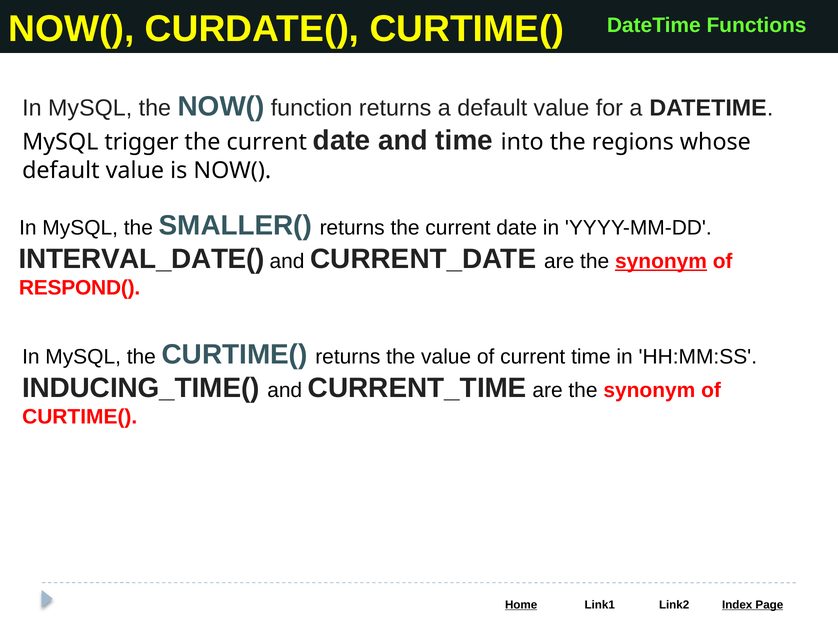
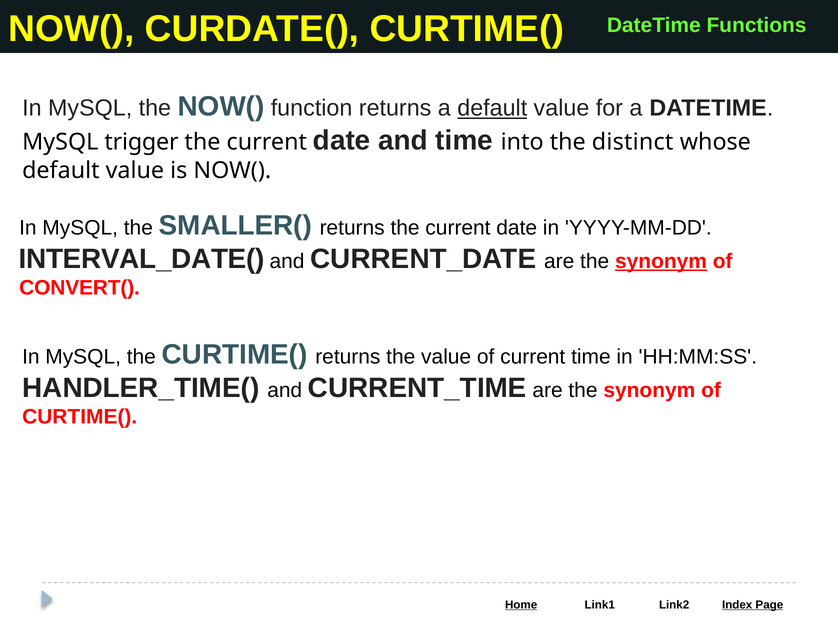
default underline: none -> present (492, 108)
regions: regions -> distinct (633, 142)
RESPOND(: RESPOND( -> CONVERT( (80, 288)
INDUCING_TIME(: INDUCING_TIME( -> HANDLER_TIME( (141, 388)
